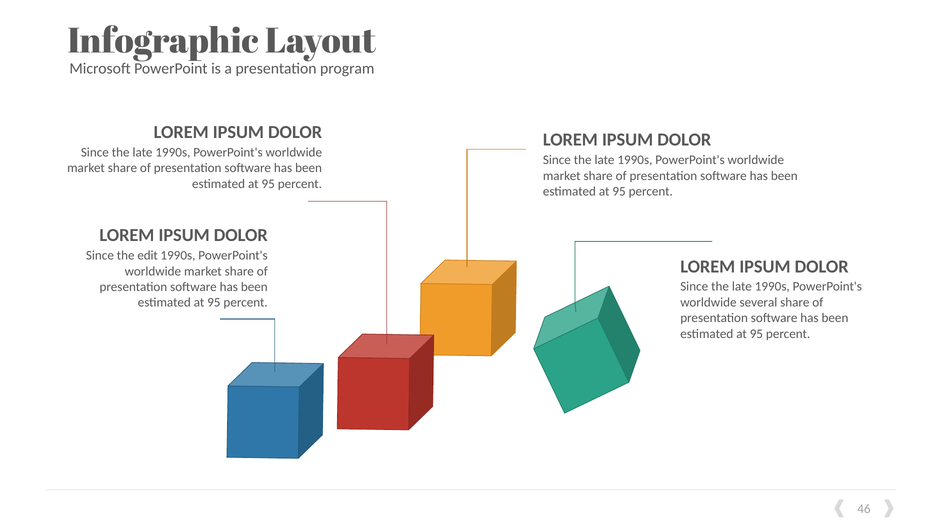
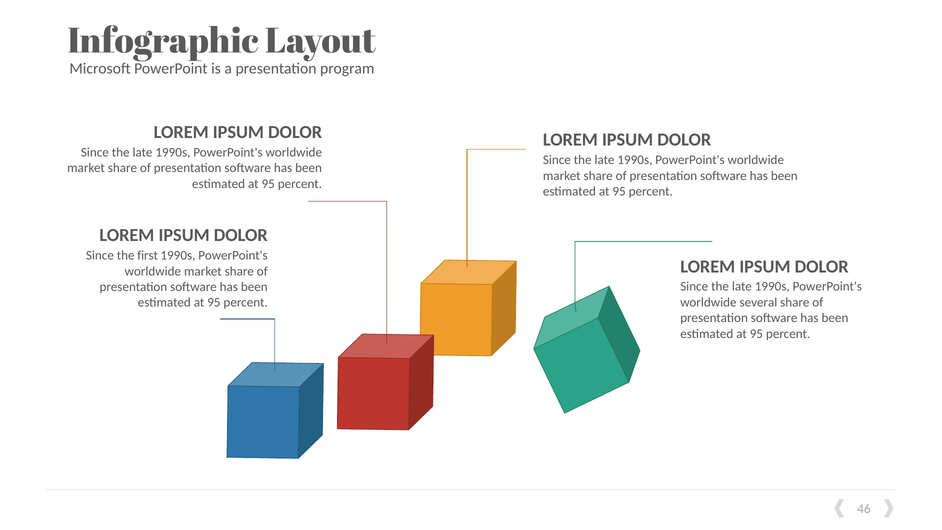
edit: edit -> first (148, 255)
